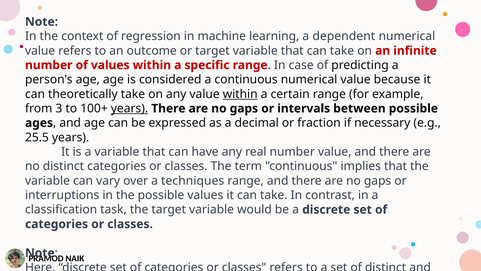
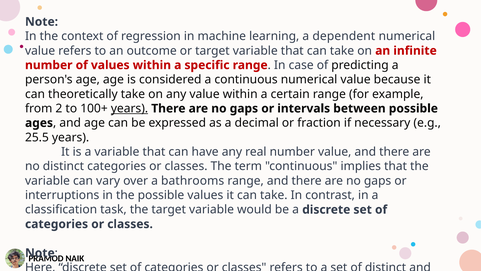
within underline: present -> none (240, 94)
3: 3 -> 2 (59, 108)
techniques: techniques -> bathrooms (193, 180)
